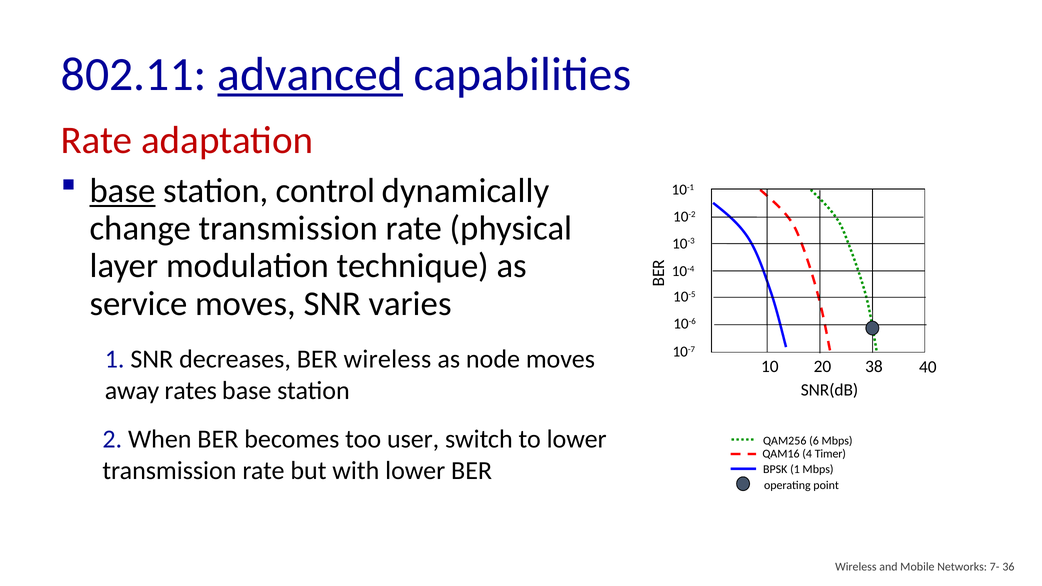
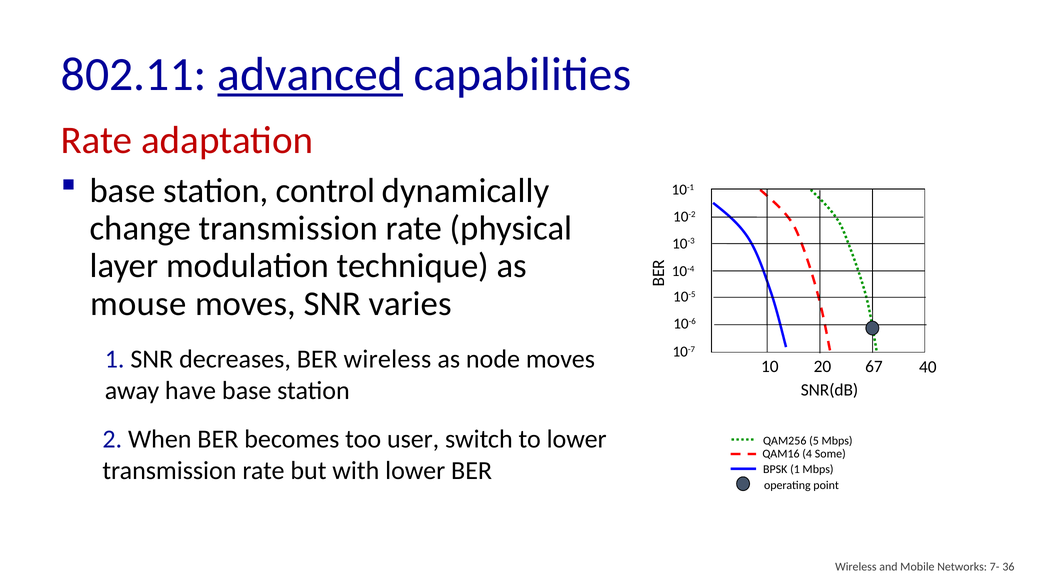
base underline: present -> none (123, 191)
service: service -> mouse (138, 304)
38: 38 -> 67 (874, 367)
rates: rates -> have (191, 391)
6: 6 -> 5 (814, 441)
Timer: Timer -> Some (830, 454)
